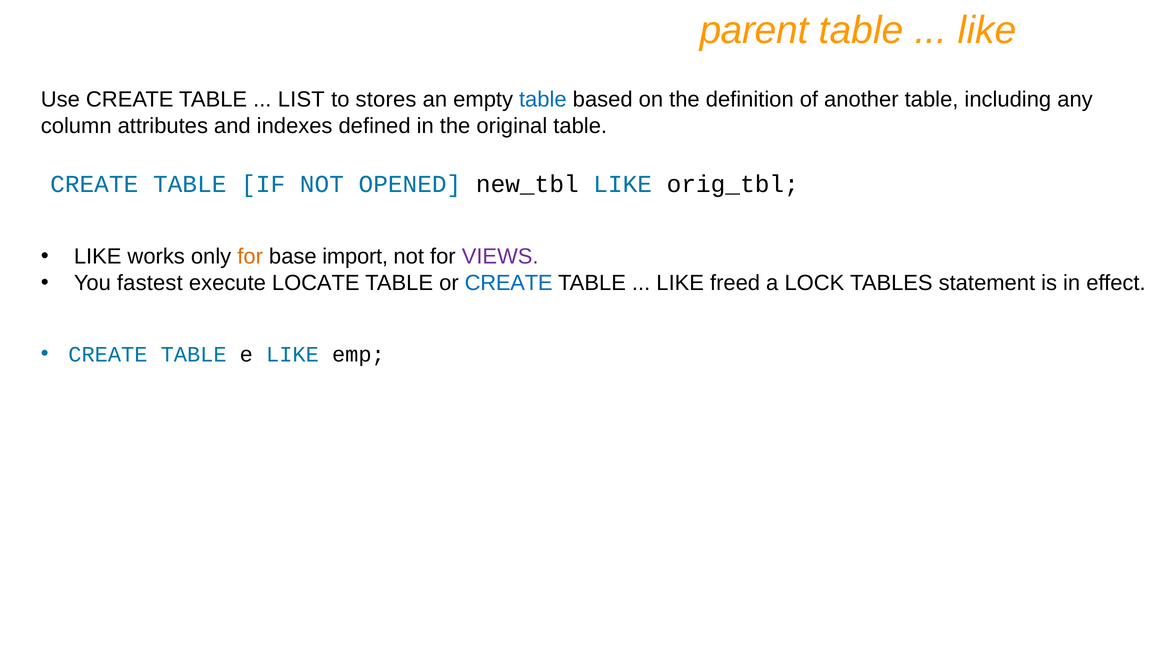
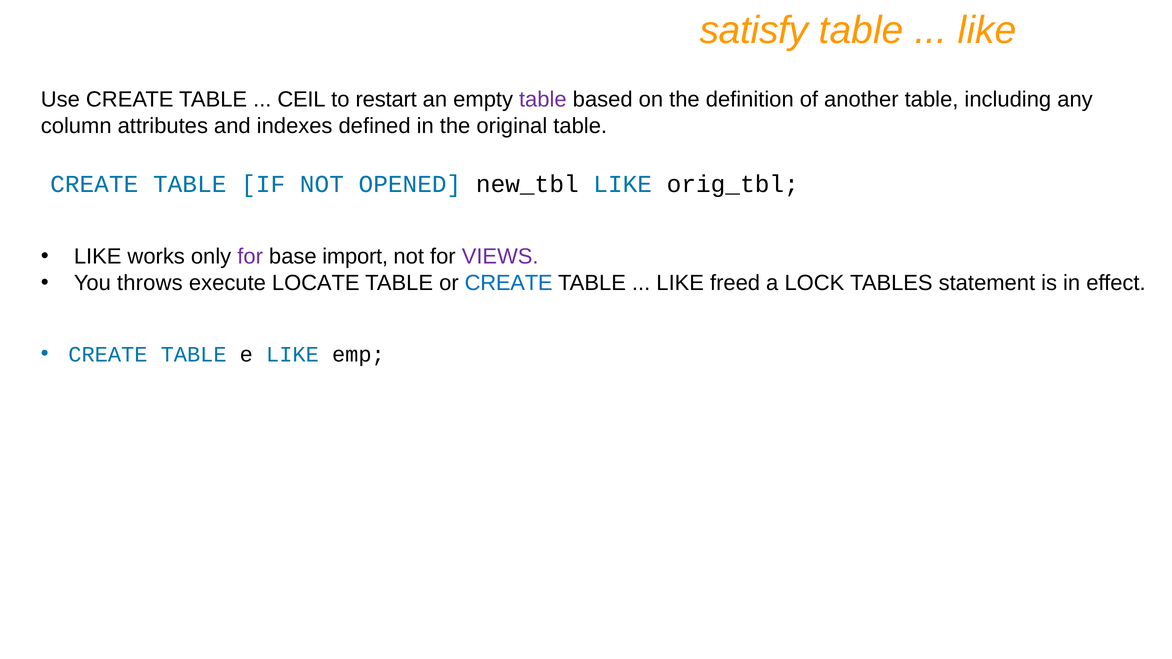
parent: parent -> satisfy (754, 31)
LIST: LIST -> CEIL (301, 100)
stores: stores -> restart (386, 100)
table colour: blue -> purple (543, 100)
for colour: orange -> purple (250, 257)
fastest: fastest -> throws (150, 283)
